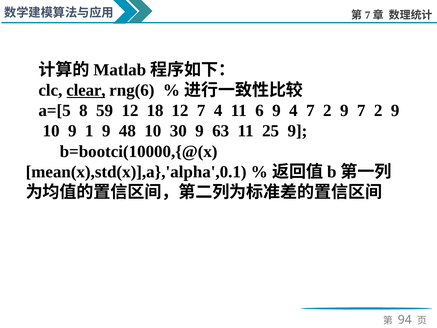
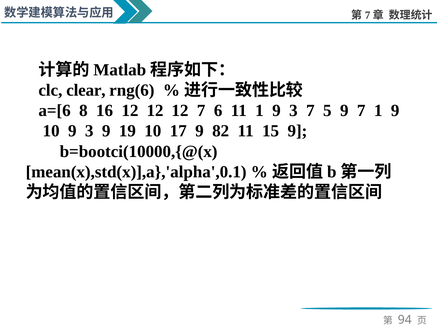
clear underline: present -> none (86, 90)
a=[5: a=[5 -> a=[6 (55, 111)
59: 59 -> 16 (105, 111)
18: 18 -> 12 (155, 111)
7 4: 4 -> 6 (218, 111)
11 6: 6 -> 1 (259, 111)
4: 4 -> 3 (293, 111)
2: 2 -> 5 (327, 111)
9 7 2: 2 -> 1 (378, 111)
10 9 1: 1 -> 3 (89, 131)
48: 48 -> 19 (127, 131)
30: 30 -> 17 (178, 131)
63: 63 -> 82 (221, 131)
25: 25 -> 15 (271, 131)
